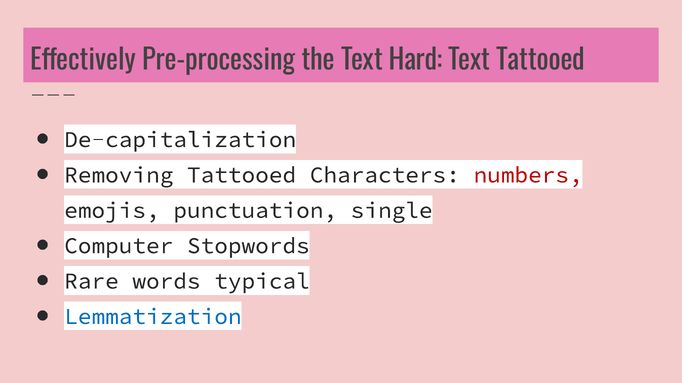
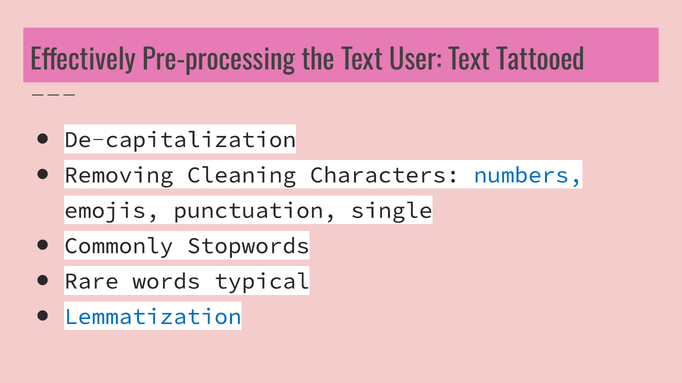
Hard: Hard -> User (416, 61)
Removing Tattooed: Tattooed -> Cleaning (242, 175)
numbers colour: red -> blue (528, 175)
Computer: Computer -> Commonly (119, 246)
